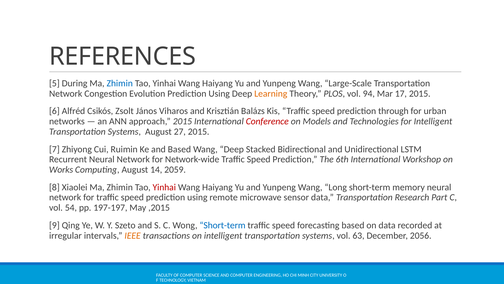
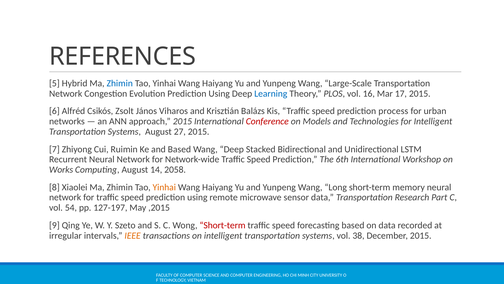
During: During -> Hybrid (75, 83)
Learning colour: orange -> blue (271, 93)
94: 94 -> 16 (369, 93)
through: through -> process (393, 111)
2059: 2059 -> 2058 (175, 169)
Yinhai colour: red -> orange (164, 187)
197-197: 197-197 -> 127-197 (110, 207)
Short-term colour: blue -> red (223, 225)
63: 63 -> 38 (359, 235)
December 2056: 2056 -> 2015 (421, 235)
